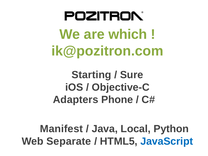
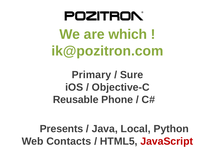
Starting: Starting -> Primary (91, 75)
Adapters: Adapters -> Reusable (76, 100)
Manifest: Manifest -> Presents (62, 129)
Separate: Separate -> Contacts (69, 141)
JavaScript colour: blue -> red (167, 141)
